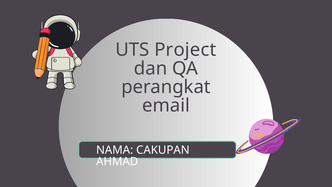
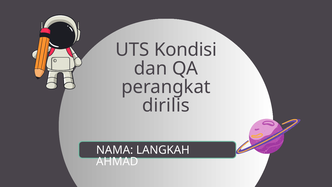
Project: Project -> Kondisi (185, 50)
email: email -> dirilis (166, 105)
CAKUPAN: CAKUPAN -> LANGKAH (163, 150)
